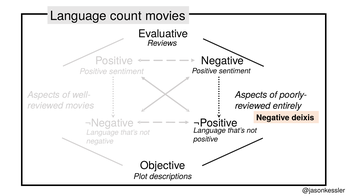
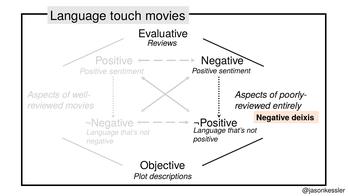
count: count -> touch (126, 16)
